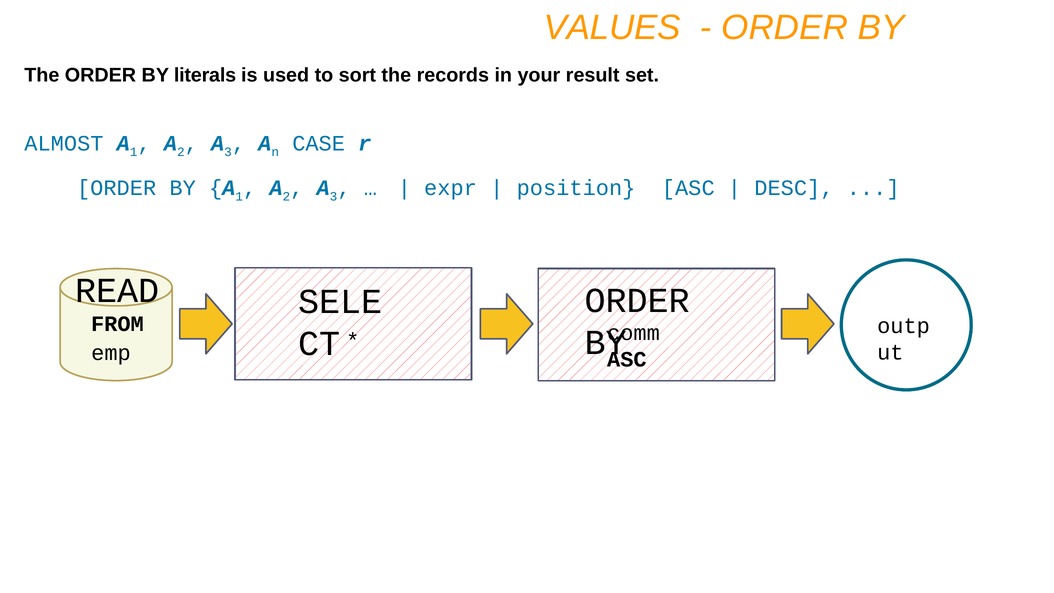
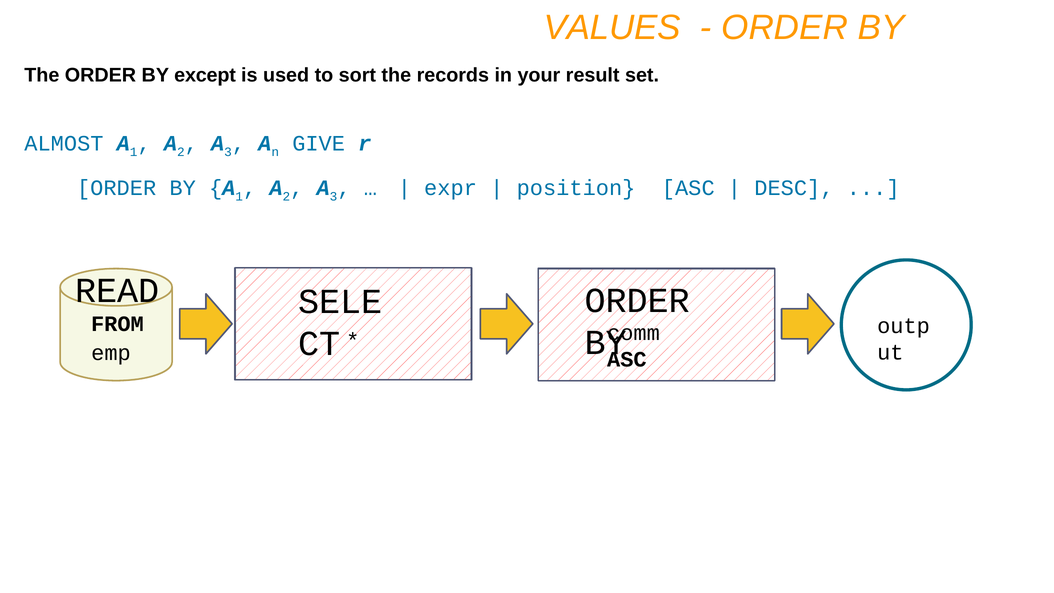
literals: literals -> except (205, 75)
CASE: CASE -> GIVE (319, 143)
